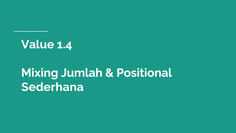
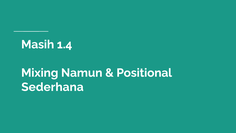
Value: Value -> Masih (38, 44)
Jumlah: Jumlah -> Namun (82, 73)
